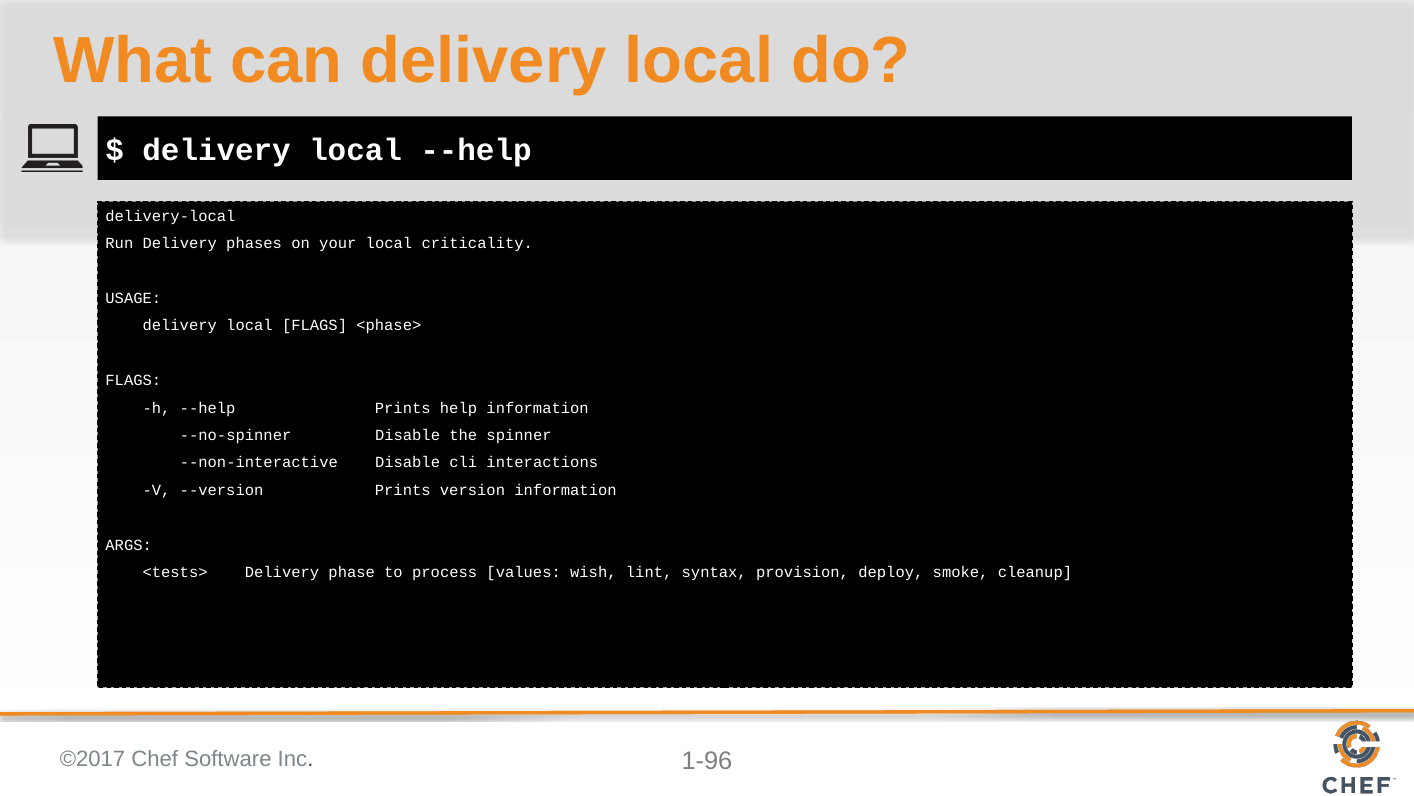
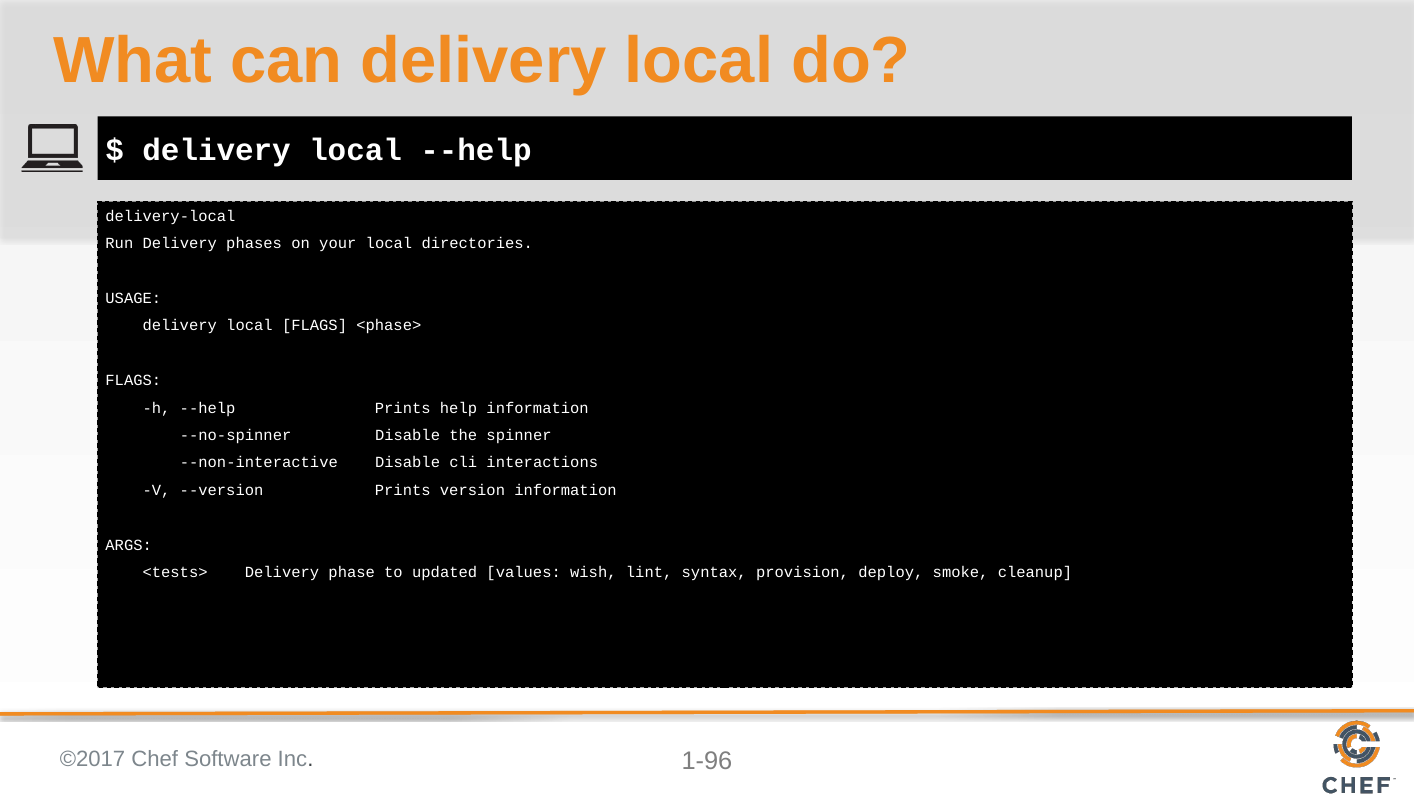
criticality: criticality -> directories (477, 243)
process: process -> updated (445, 572)
